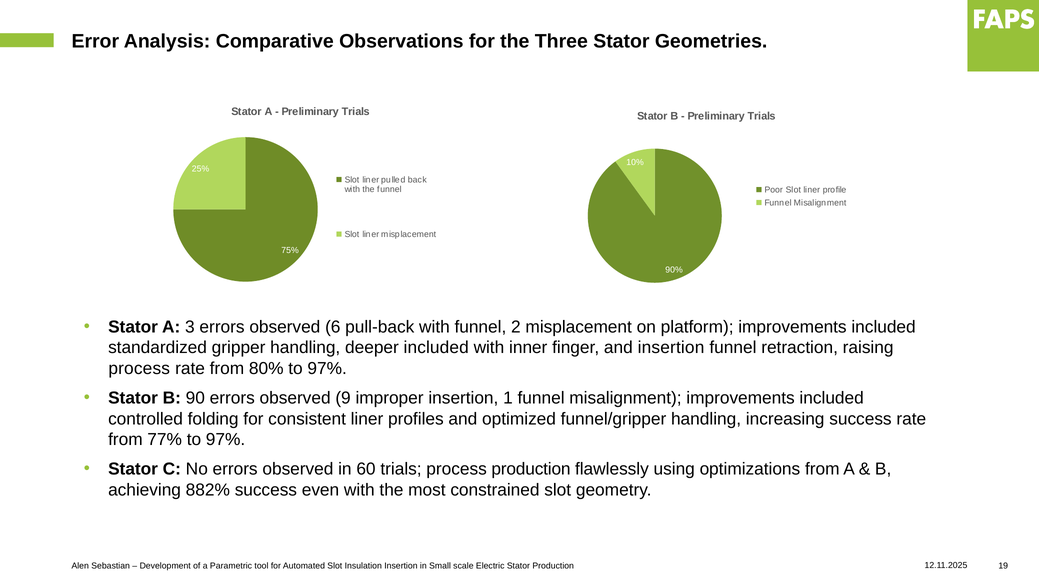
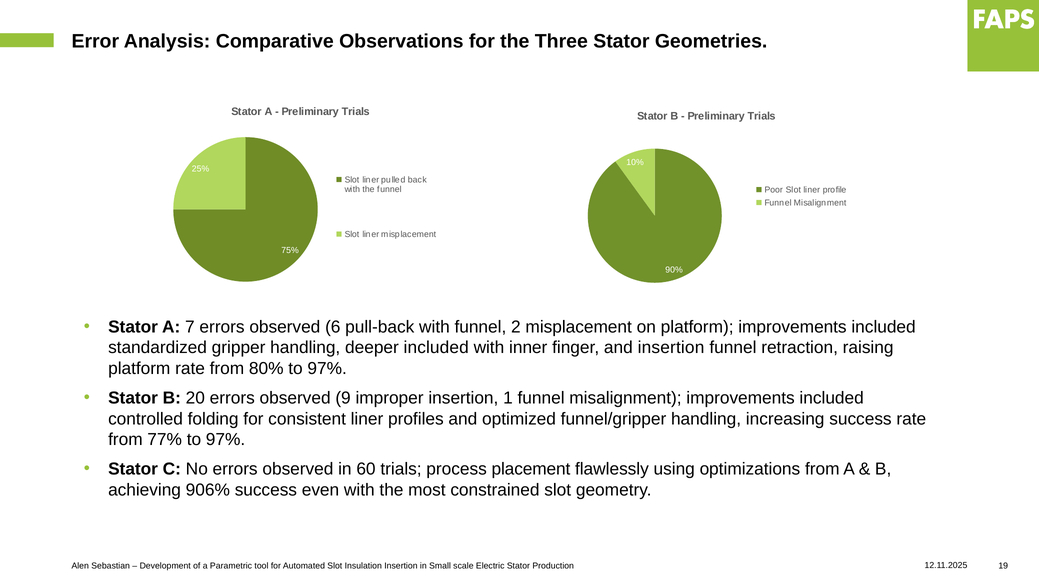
3: 3 -> 7 (190, 327)
process: process -> platform (139, 368)
90: 90 -> 20 (195, 398)
process production: production -> placement (531, 469)
882%: 882% -> 906% (208, 489)
